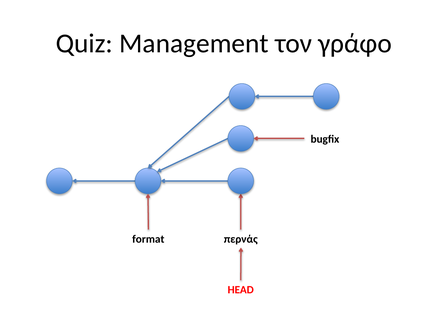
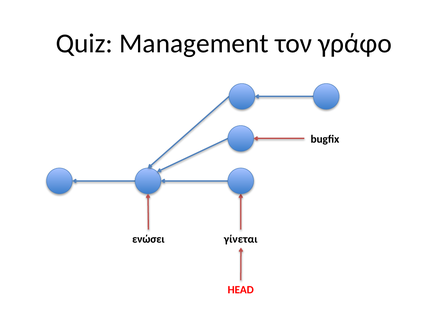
format: format -> ενώσει (148, 239)
περνάς: περνάς -> γίνεται (241, 239)
